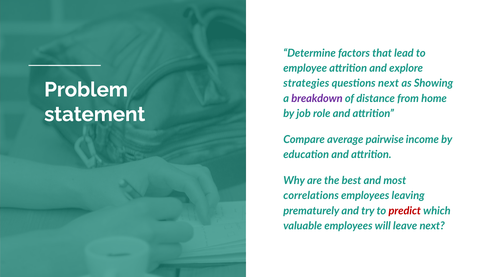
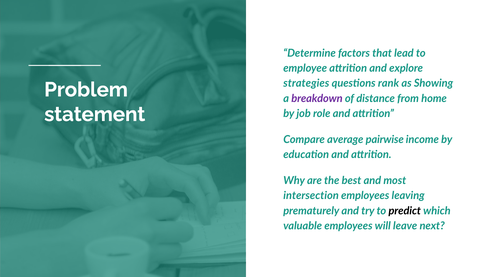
questions next: next -> rank (389, 83)
correlations: correlations -> intersection (311, 196)
predict colour: red -> black (405, 211)
